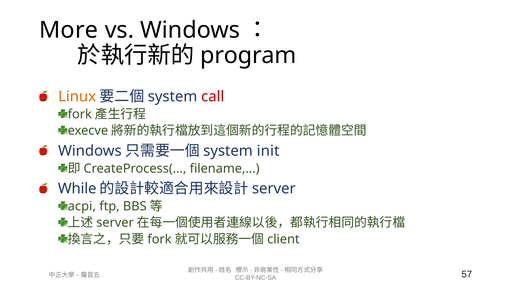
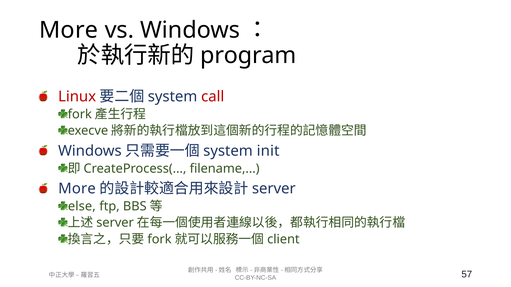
Linux colour: orange -> red (77, 97)
While: While -> More (77, 189)
acpi: acpi -> else (82, 207)
